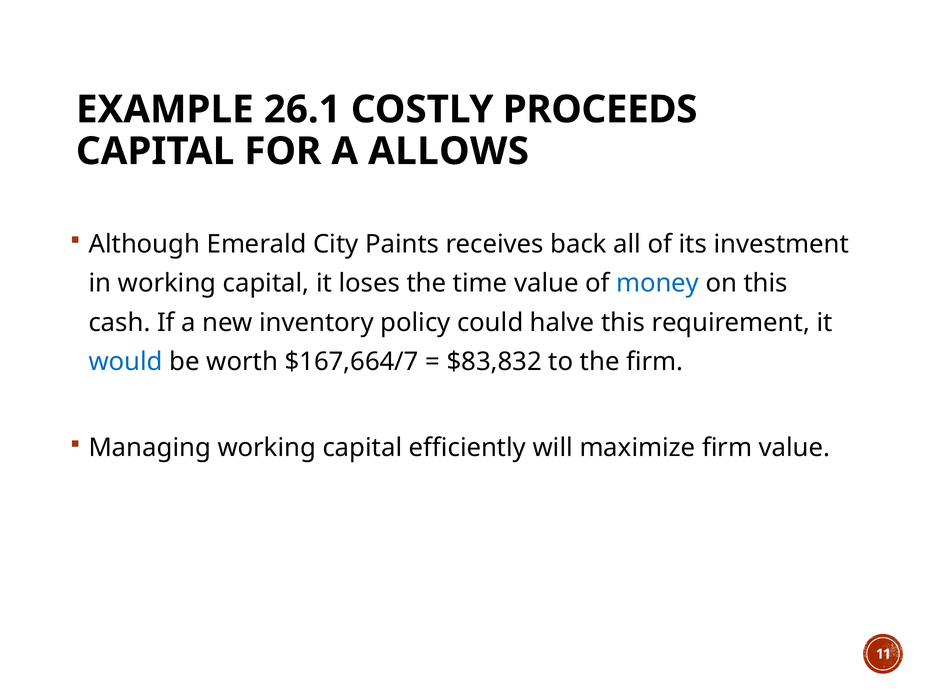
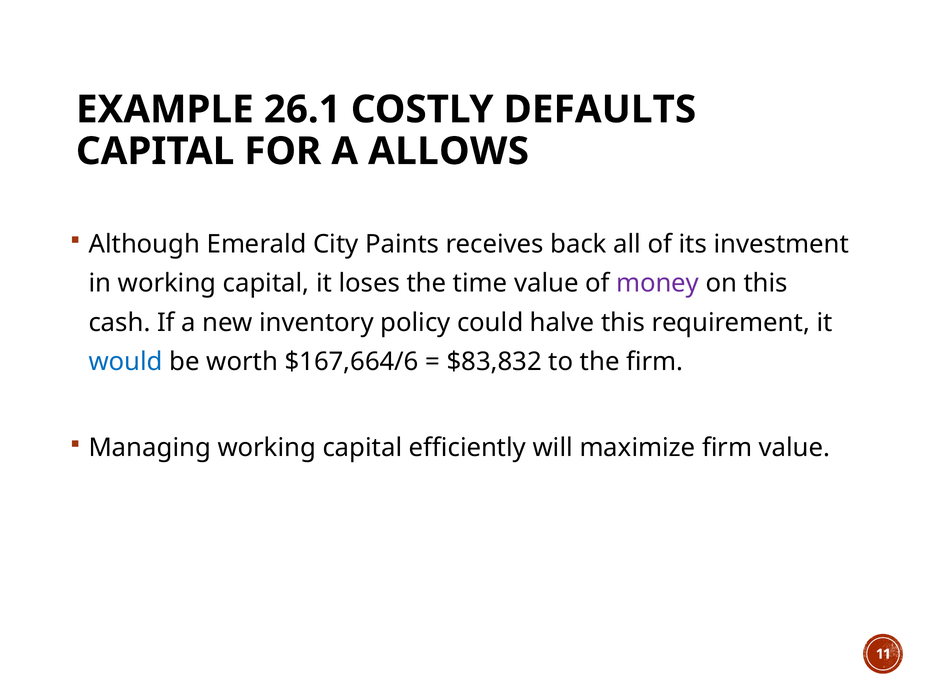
PROCEEDS: PROCEEDS -> DEFAULTS (600, 109)
money colour: blue -> purple (658, 283)
$167,664/7: $167,664/7 -> $167,664/6 (352, 361)
